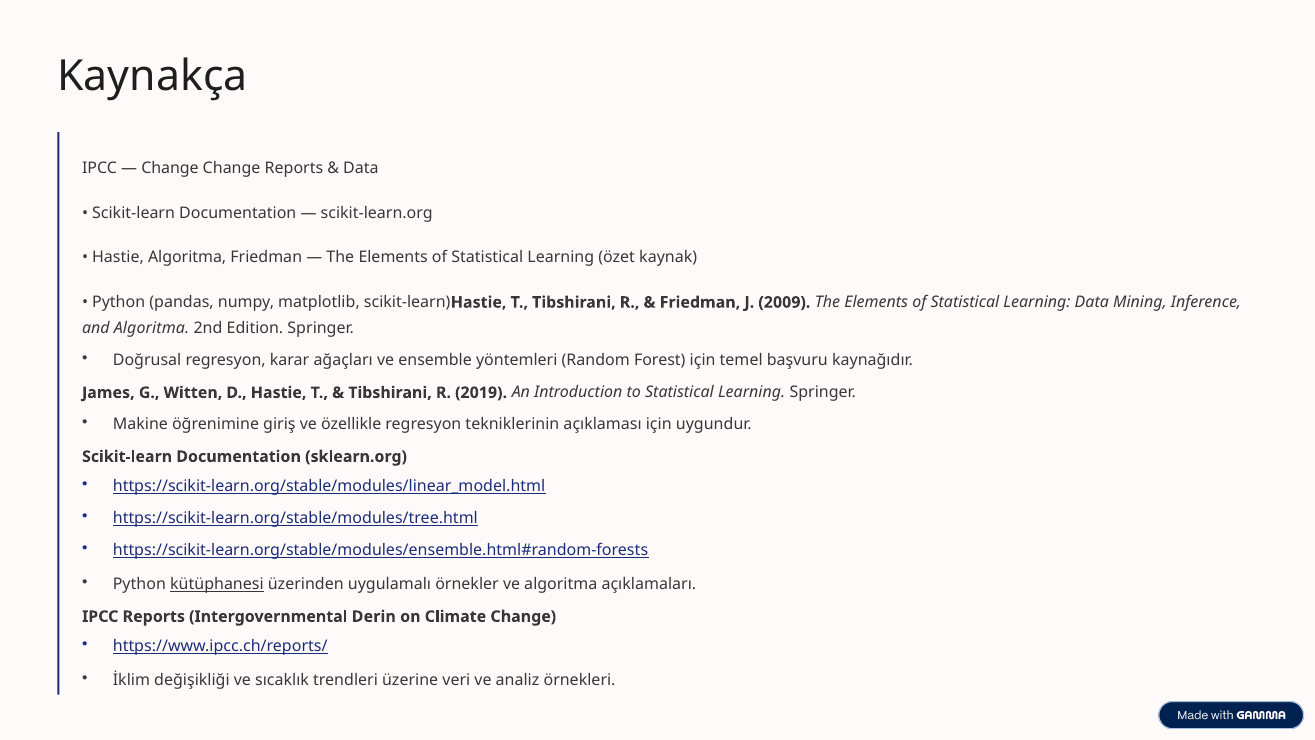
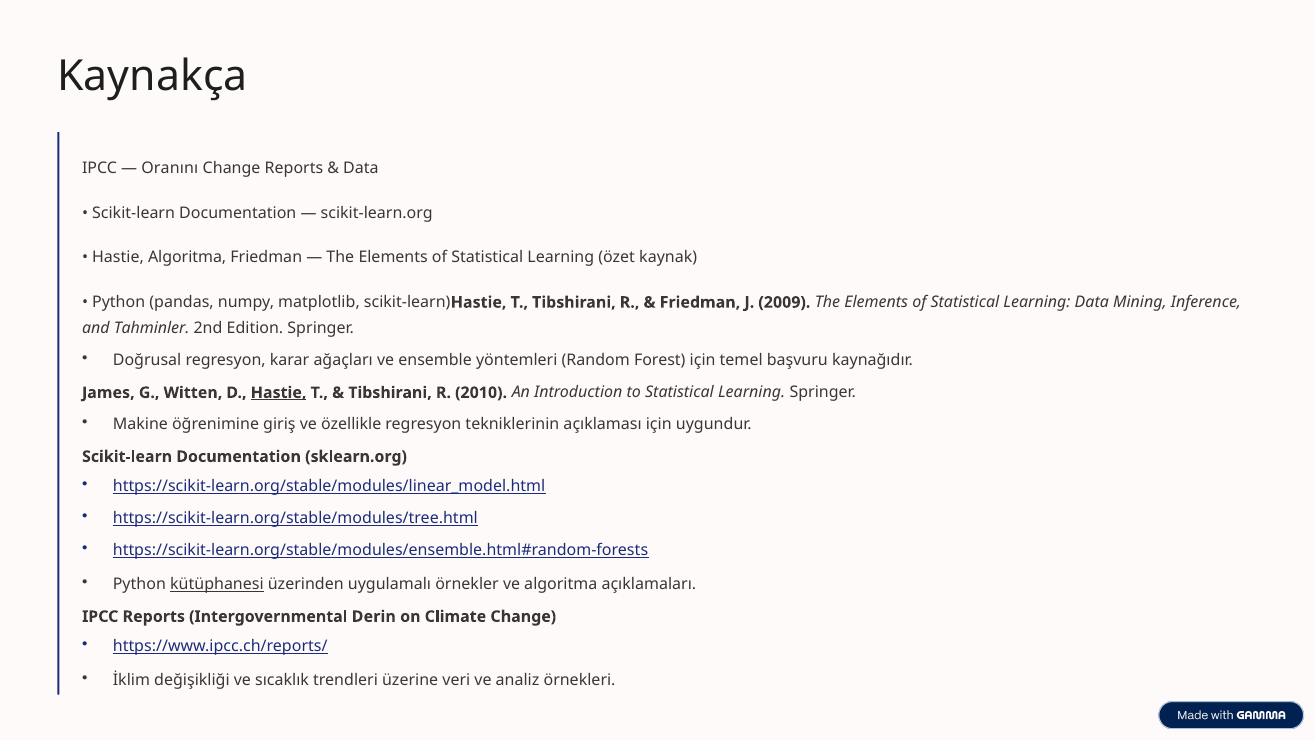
Change: Change -> Oranını (170, 168)
and Algoritma: Algoritma -> Tahminler (152, 328)
Hastie underline: none -> present (279, 392)
2019: 2019 -> 2010 (481, 392)
